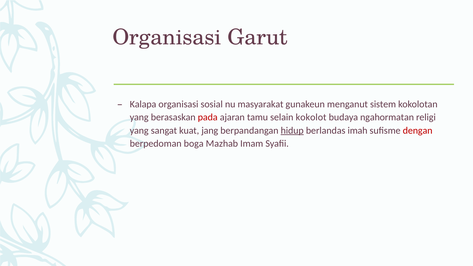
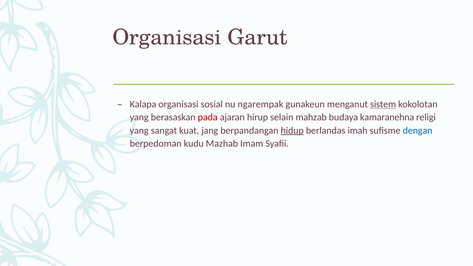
masyarakat: masyarakat -> ngarempak (260, 104)
sistem underline: none -> present (383, 104)
tamu: tamu -> hirup (258, 117)
kokolot: kokolot -> mahzab (311, 117)
ngahormatan: ngahormatan -> kamaranehna (387, 117)
dengan colour: red -> blue (418, 131)
boga: boga -> kudu (194, 144)
